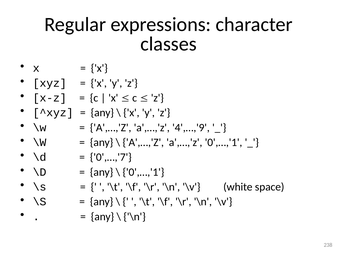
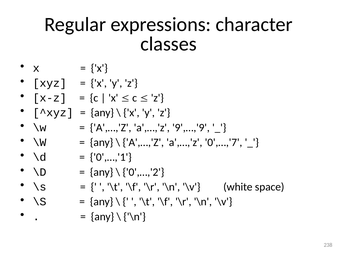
4',…,'9: 4',…,'9 -> 9',…,'9 (191, 127)
a',…,'z 0',…,'1: 0',…,'1 -> 0',…,'7 (224, 142)
0',…,'7: 0',…,'7 -> 0',…,'1 (111, 157)
0',…,'1: 0',…,'1 -> 0',…,'2 (143, 172)
